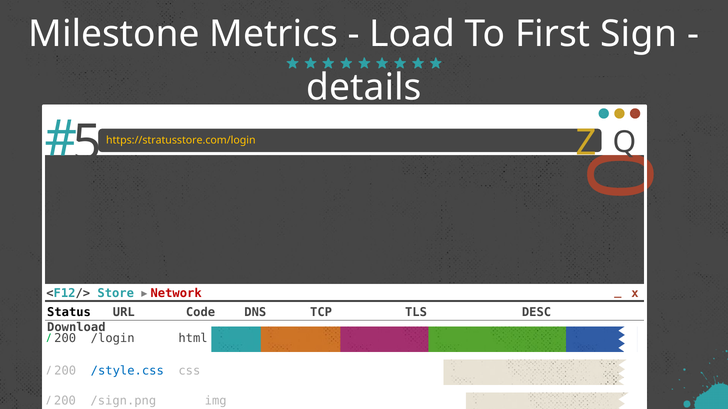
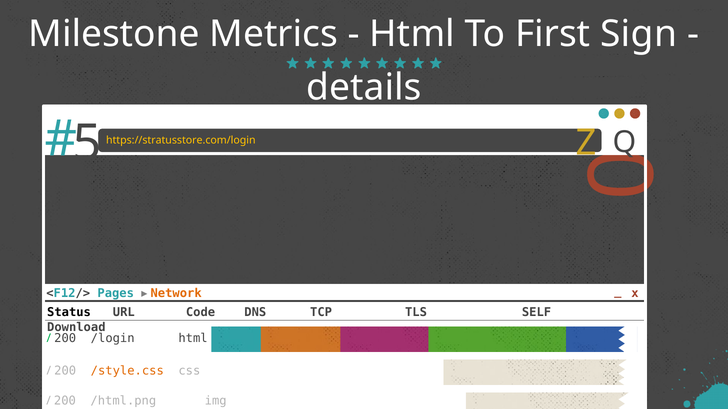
Load: Load -> Html (412, 34)
Store: Store -> Pages (116, 294)
Network colour: red -> orange (176, 294)
DESC: DESC -> SELF (537, 313)
/style.css colour: blue -> orange (127, 371)
/sign.png: /sign.png -> /html.png (123, 401)
